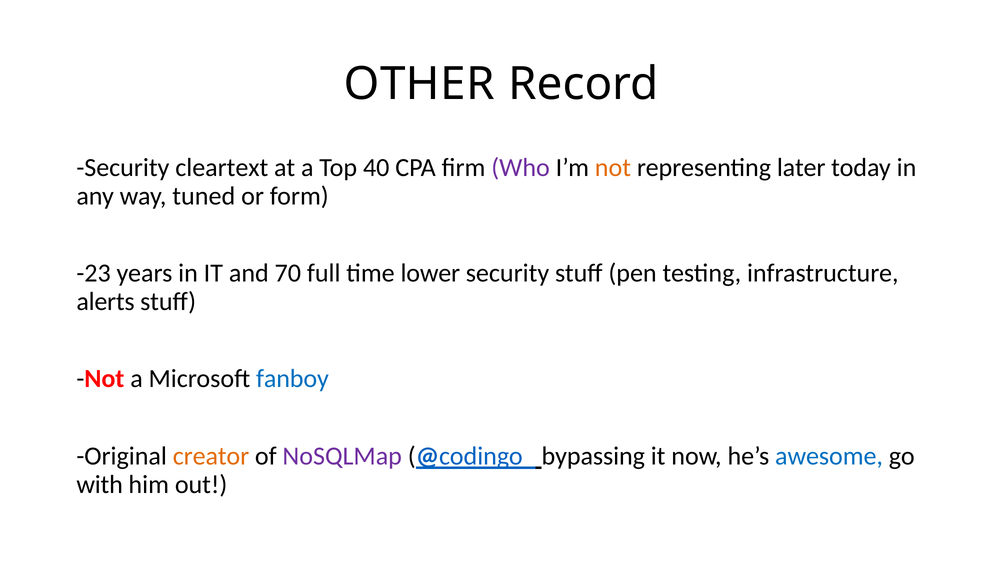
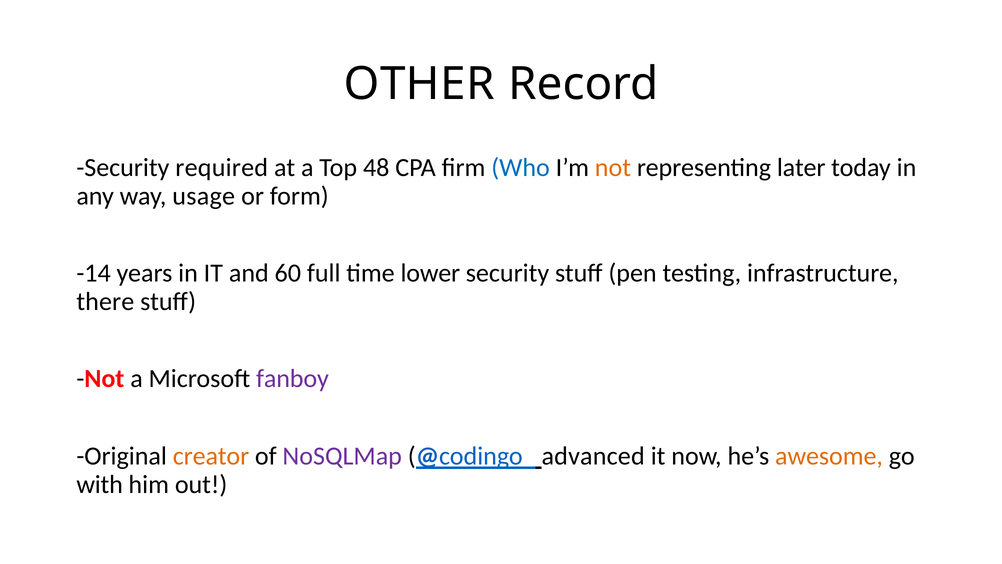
cleartext: cleartext -> required (222, 168)
40: 40 -> 48 (376, 168)
Who colour: purple -> blue (521, 168)
tuned: tuned -> usage (204, 196)
-23: -23 -> -14 (94, 273)
70: 70 -> 60 (288, 273)
alerts: alerts -> there (105, 301)
fanboy colour: blue -> purple (292, 378)
bypassing: bypassing -> advanced (593, 456)
awesome colour: blue -> orange (829, 456)
